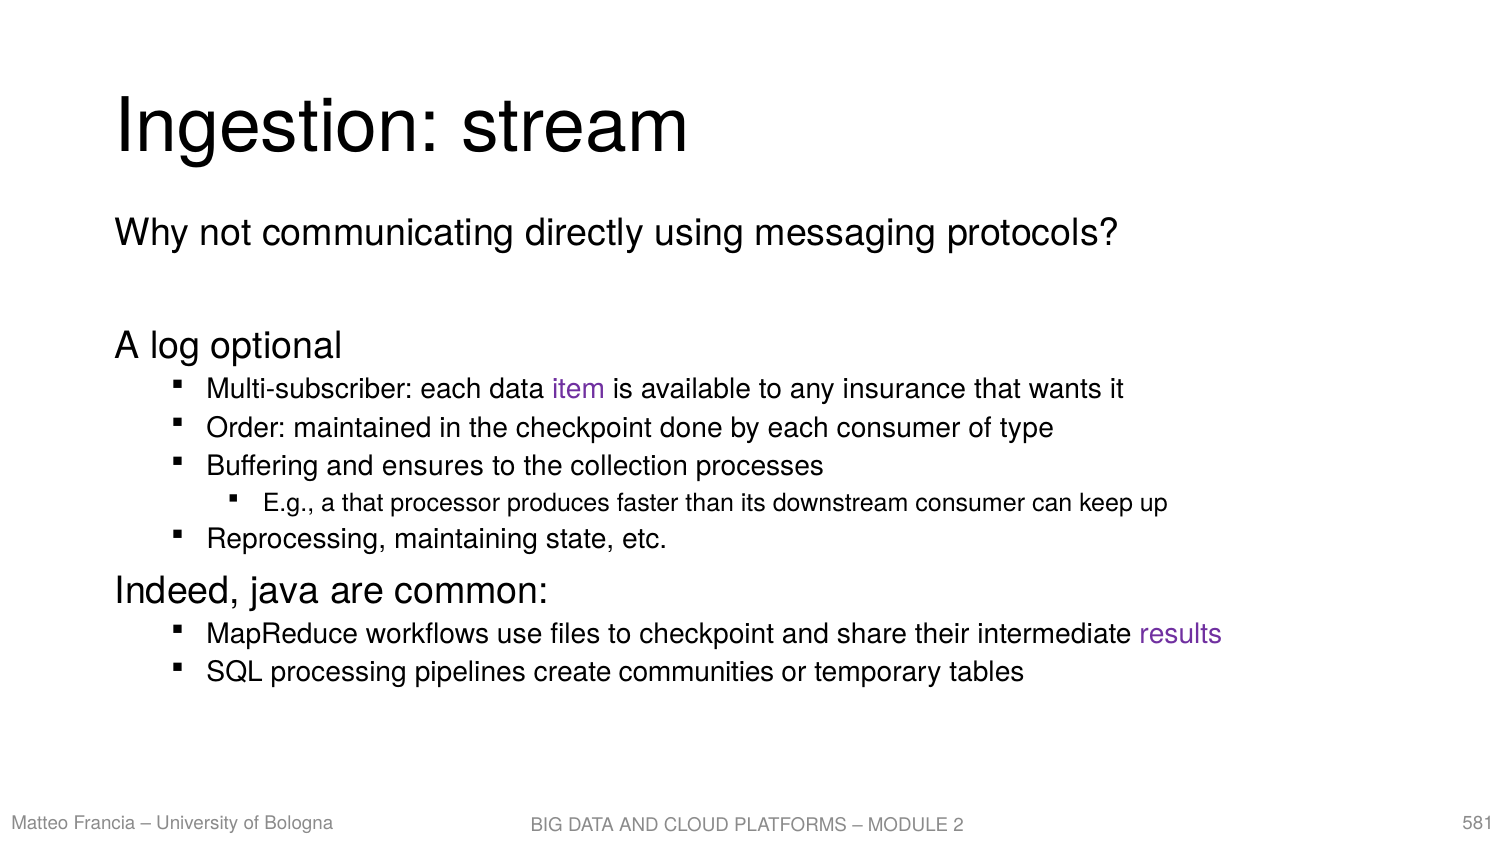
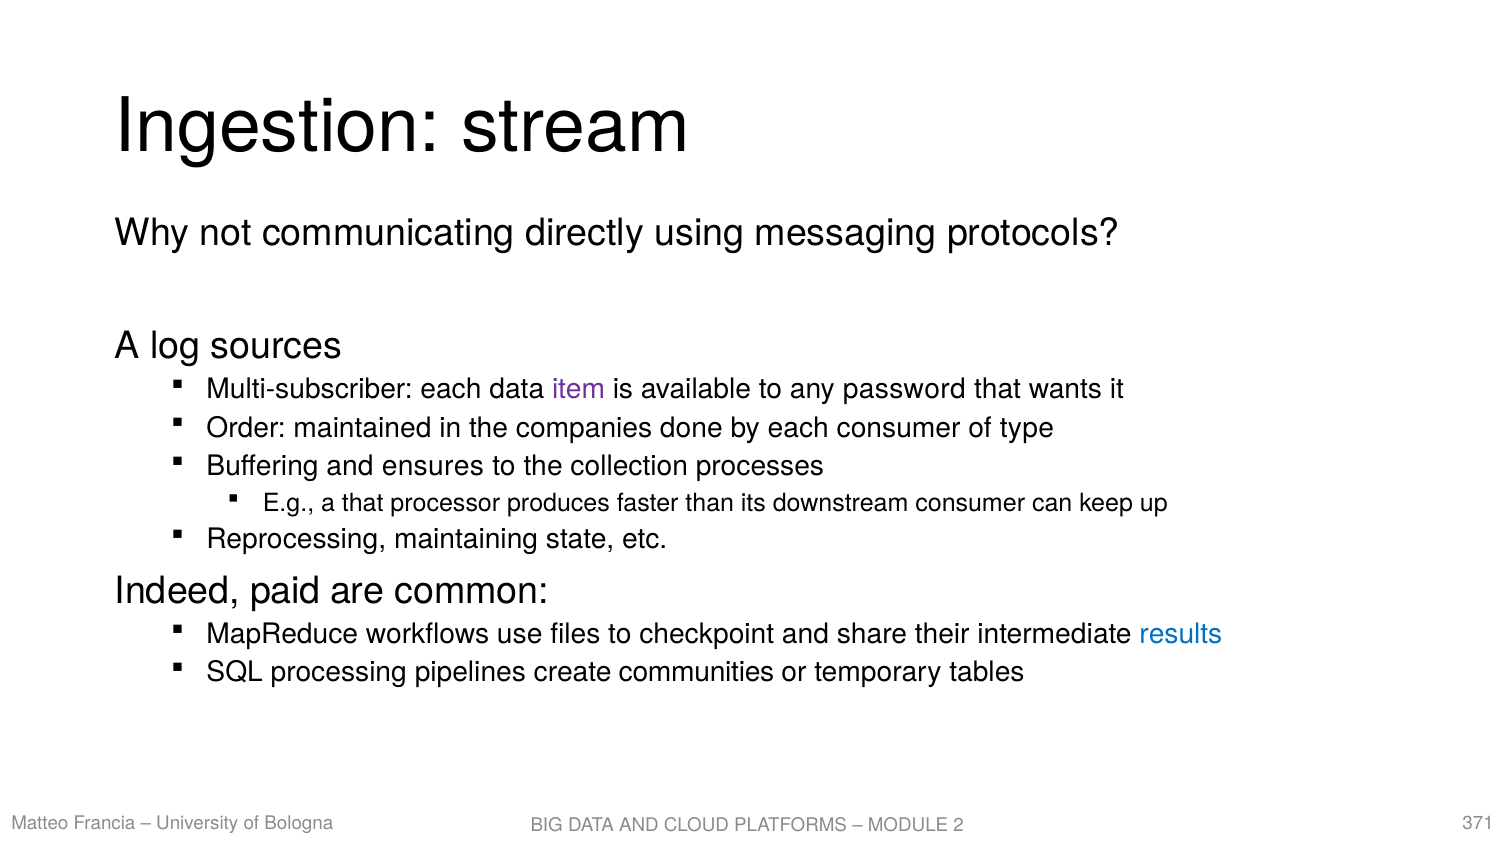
optional: optional -> sources (277, 346)
insurance: insurance -> password (904, 389)
the checkpoint: checkpoint -> companies (584, 428)
java: java -> paid (285, 590)
results colour: purple -> blue (1181, 634)
581: 581 -> 371 (1478, 823)
